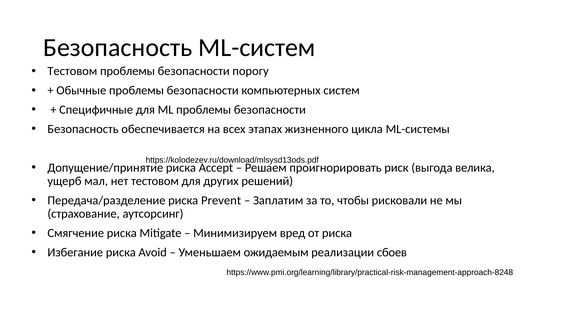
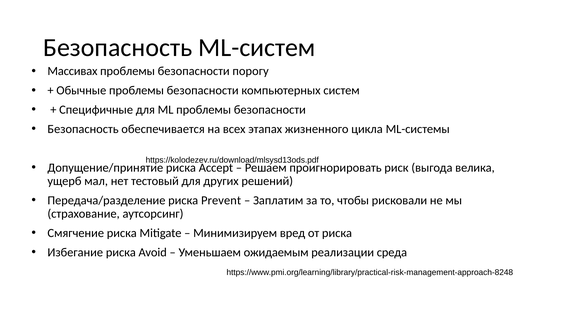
Тестовом: Тестовом -> Массивах (72, 71)
нет тестовом: тестовом -> тестовый (155, 181)
сбоев: сбоев -> среда (392, 252)
